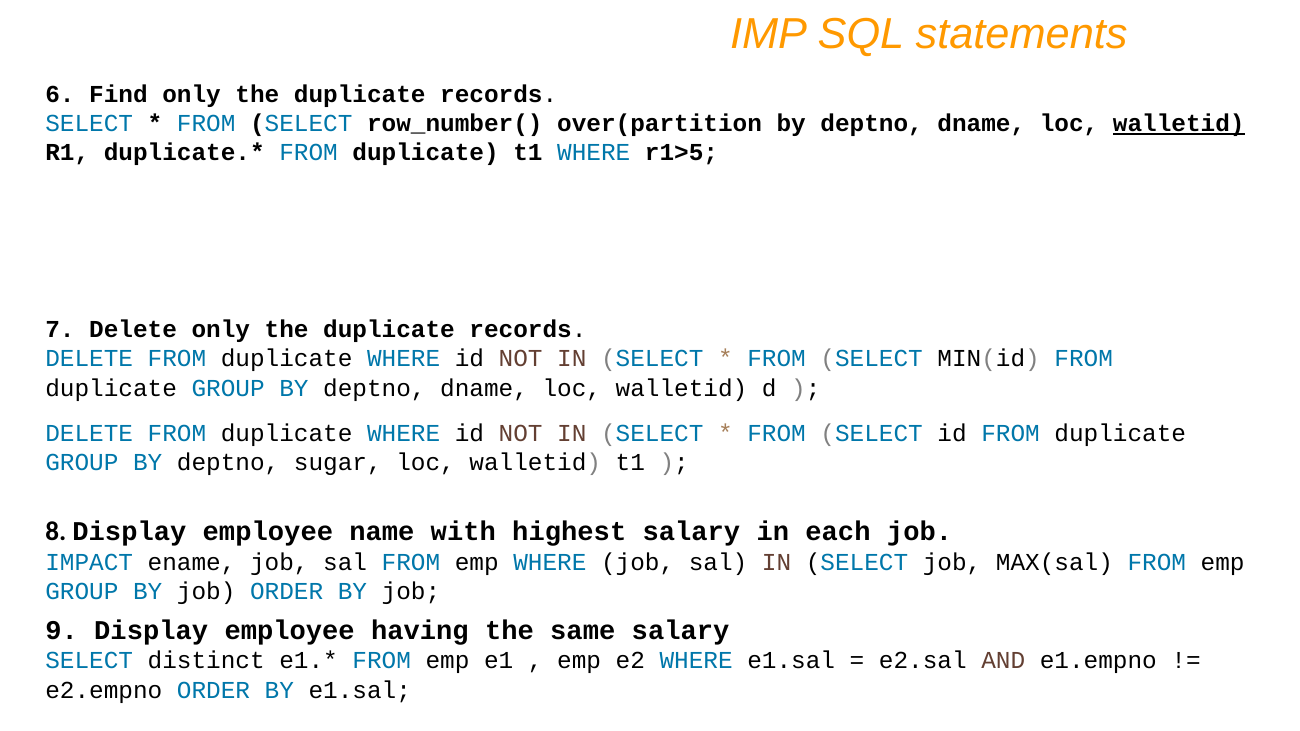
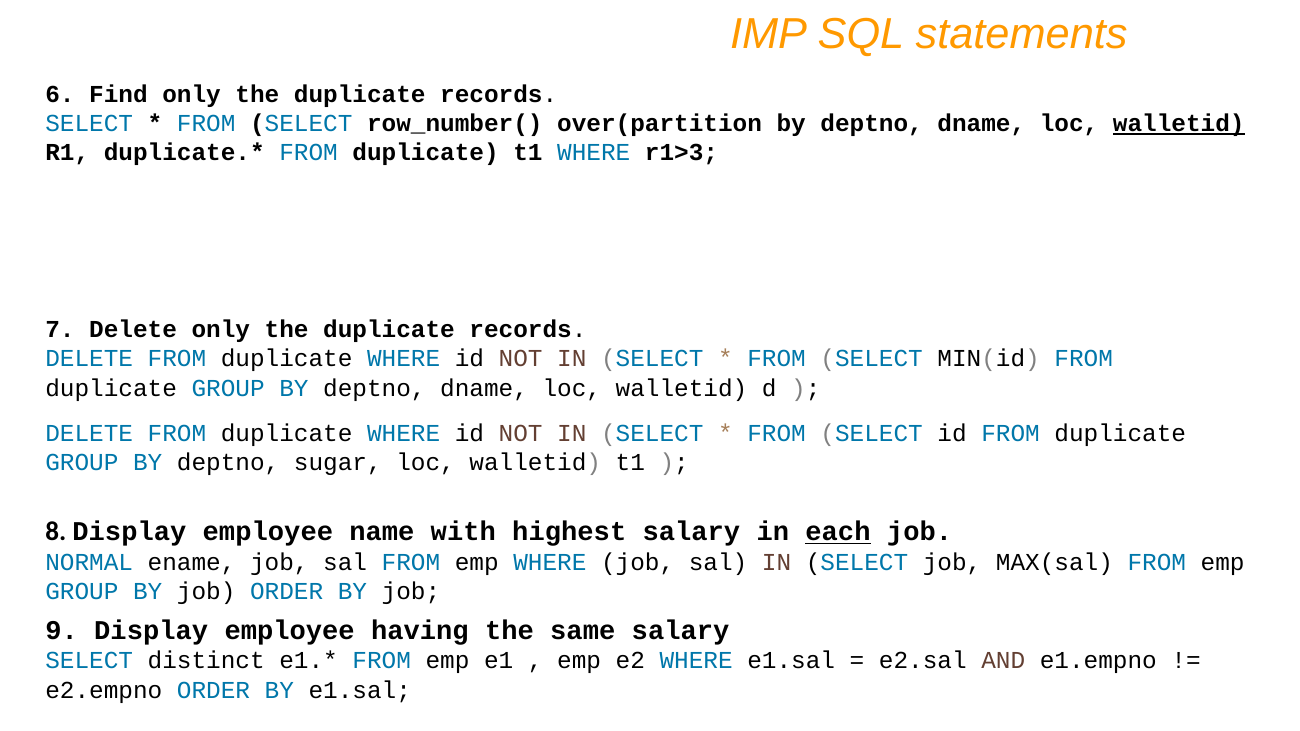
r1>5: r1>5 -> r1>3 (682, 153)
each underline: none -> present (838, 532)
IMPACT: IMPACT -> NORMAL (89, 563)
